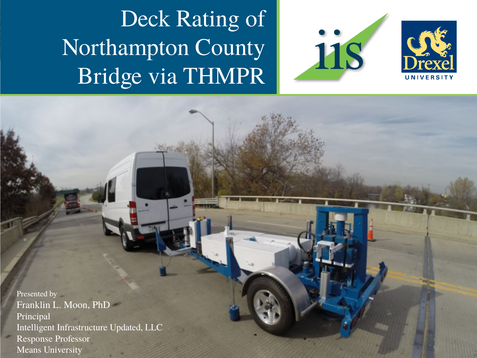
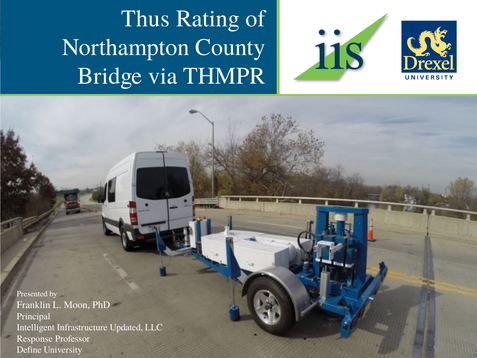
Deck: Deck -> Thus (146, 19)
Means: Means -> Define (29, 350)
